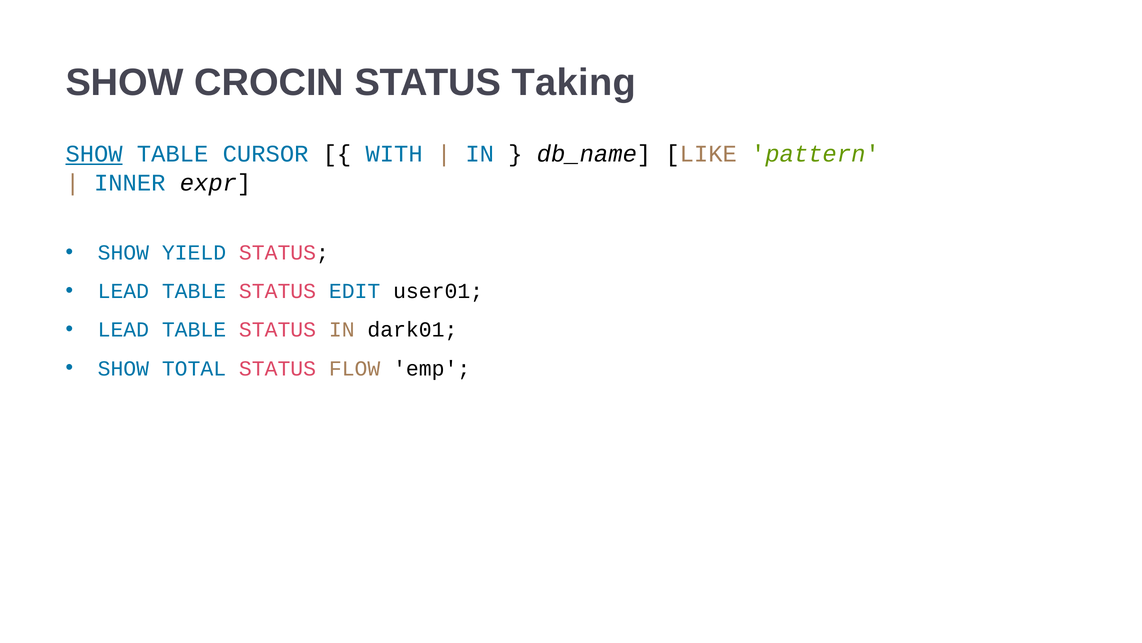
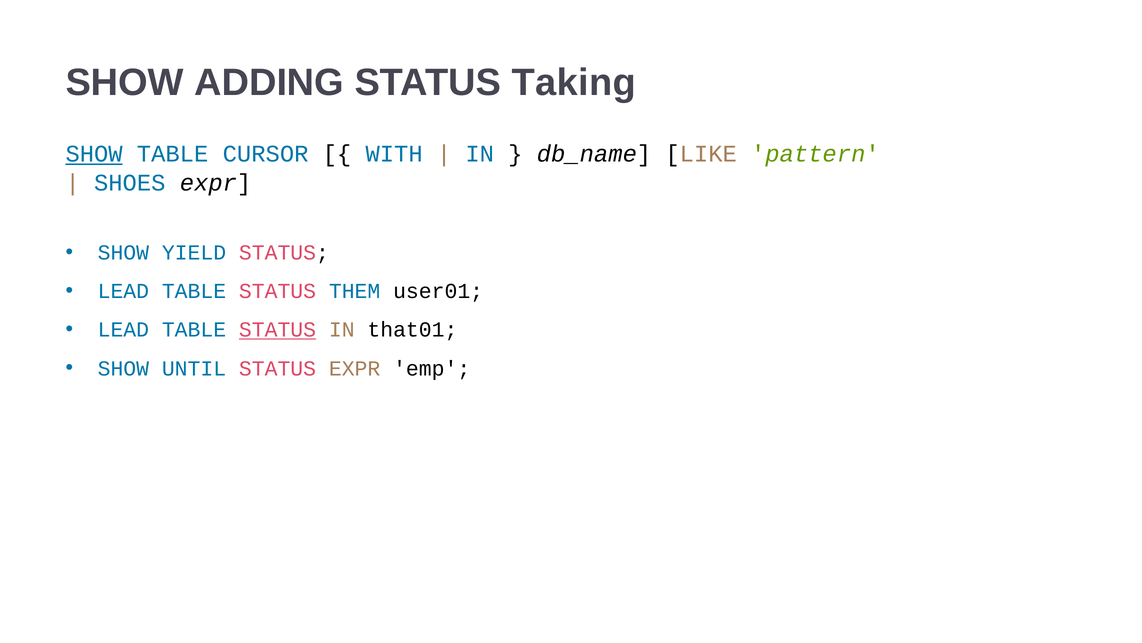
CROCIN: CROCIN -> ADDING (269, 83)
INNER: INNER -> SHOES (130, 182)
EDIT: EDIT -> THEM (355, 291)
STATUS underline: none -> present (278, 330)
dark01: dark01 -> that01 (412, 330)
TOTAL: TOTAL -> UNTIL (194, 368)
STATUS FLOW: FLOW -> EXPR (355, 368)
